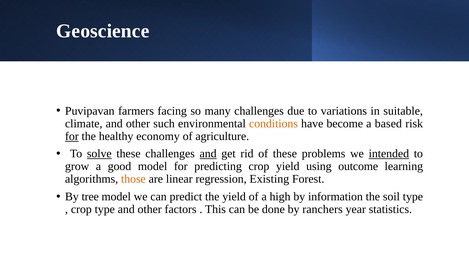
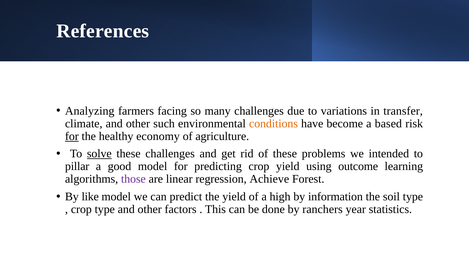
Geoscience: Geoscience -> References (103, 31)
Puvipavan: Puvipavan -> Analyzing (90, 111)
suitable: suitable -> transfer (403, 111)
and underline: present -> none (208, 154)
intended underline: present -> none (389, 154)
grow: grow -> pillar (77, 166)
those colour: orange -> purple (133, 179)
Existing: Existing -> Achieve (269, 179)
tree: tree -> like (90, 196)
